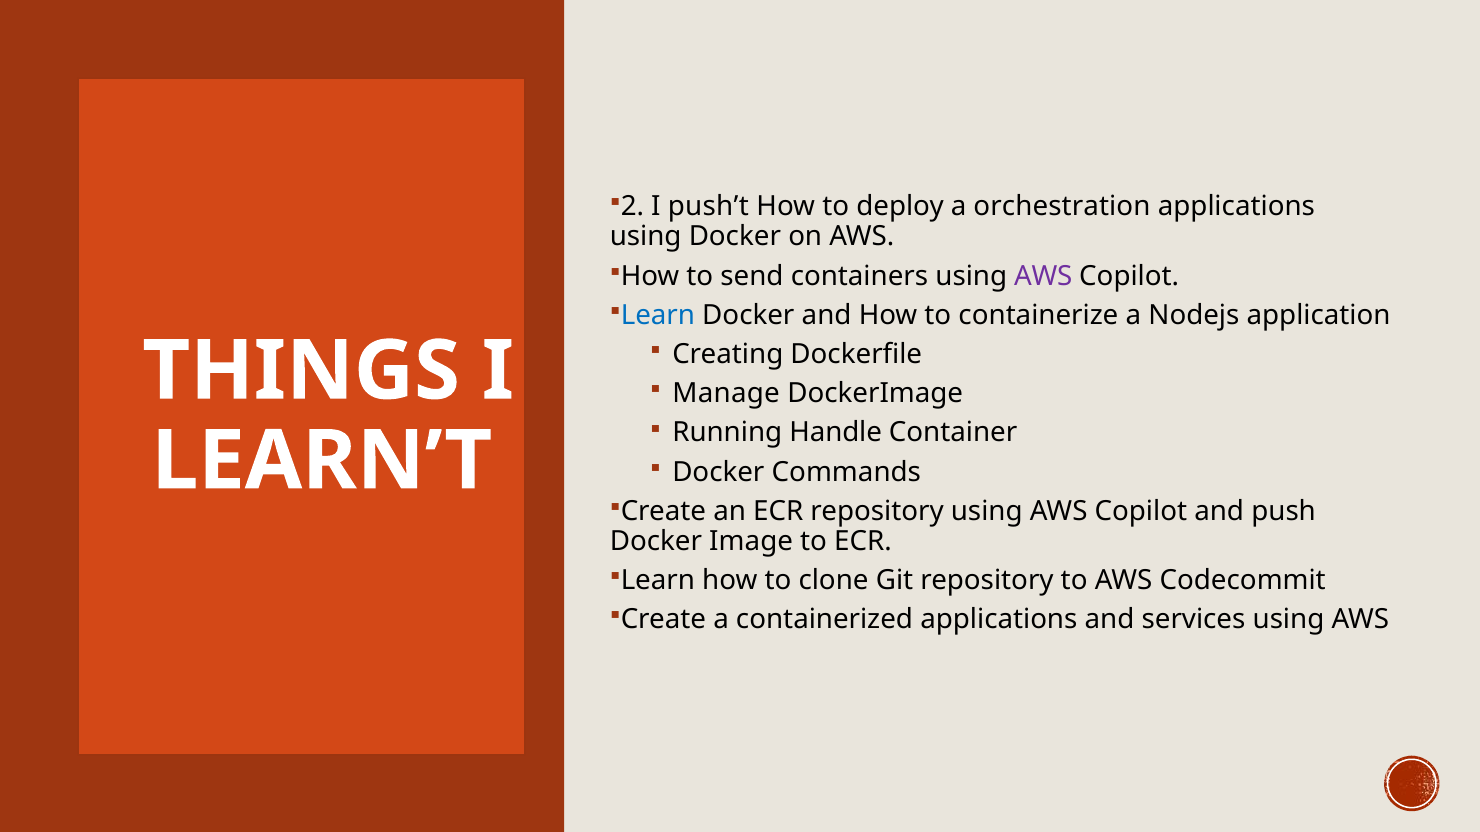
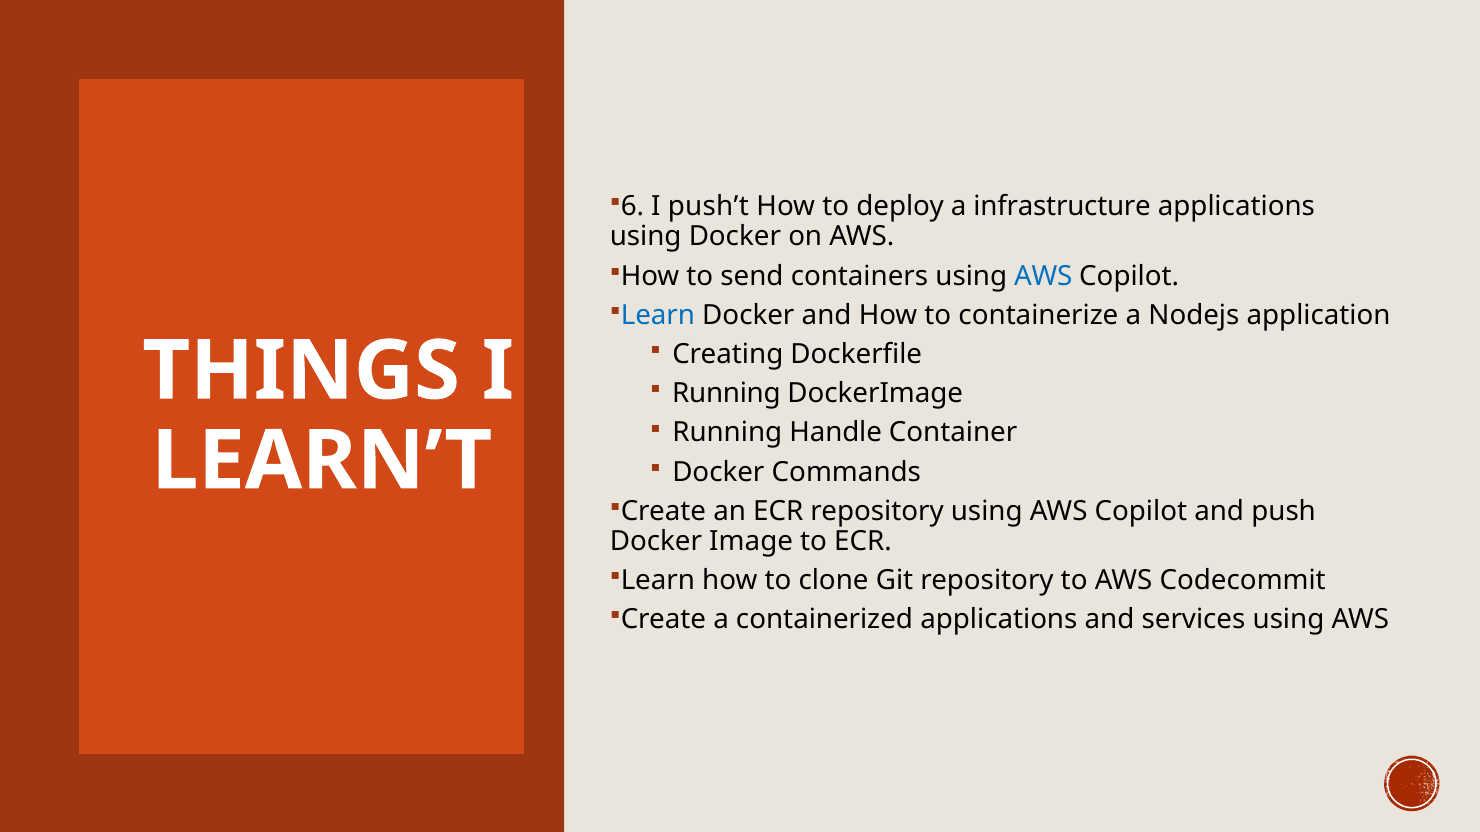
2: 2 -> 6 (632, 207)
orchestration: orchestration -> infrastructure (1062, 207)
AWS colour: purple -> blue (1043, 276)
Manage: Manage -> Running (726, 394)
